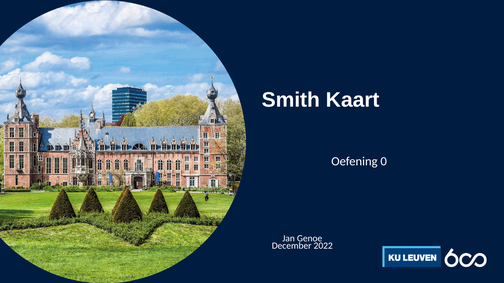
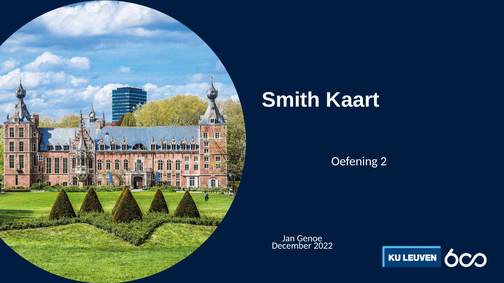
0: 0 -> 2 (384, 161)
